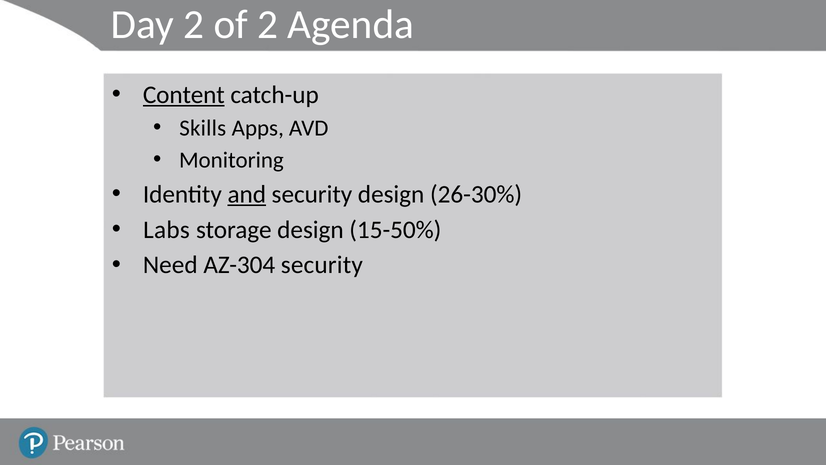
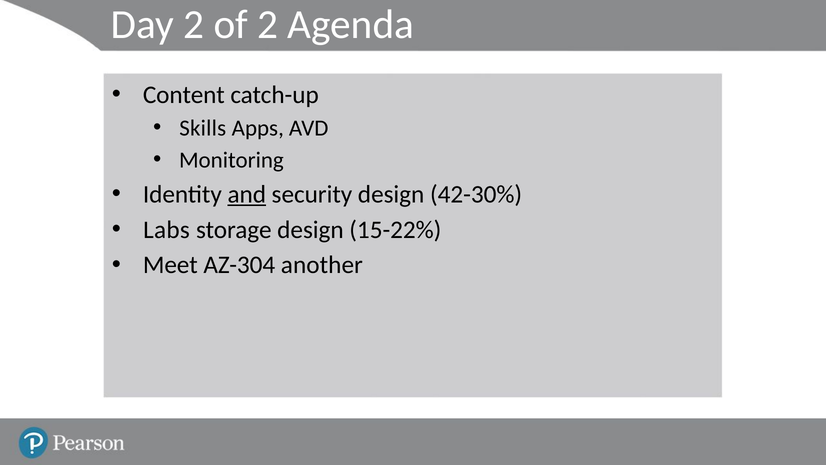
Content underline: present -> none (184, 95)
26-30%: 26-30% -> 42-30% (476, 194)
15-50%: 15-50% -> 15-22% (395, 230)
Need: Need -> Meet (170, 265)
AZ-304 security: security -> another (322, 265)
